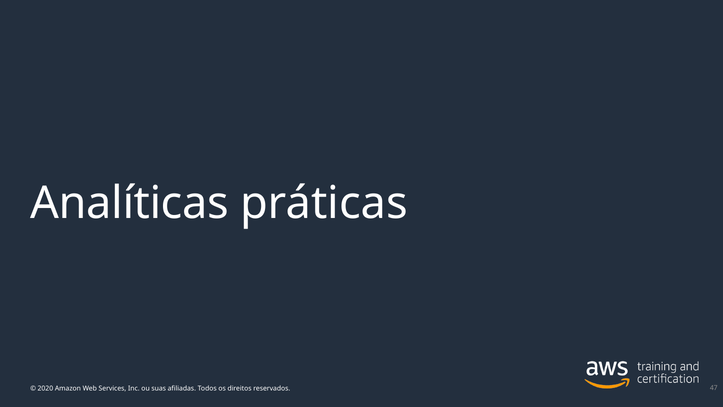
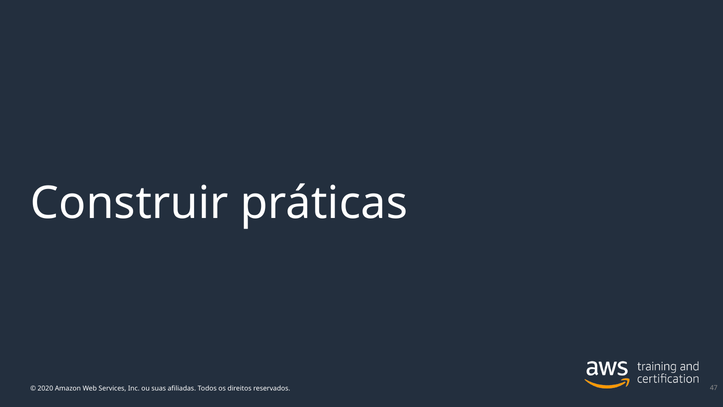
Analíticas: Analíticas -> Construir (129, 203)
